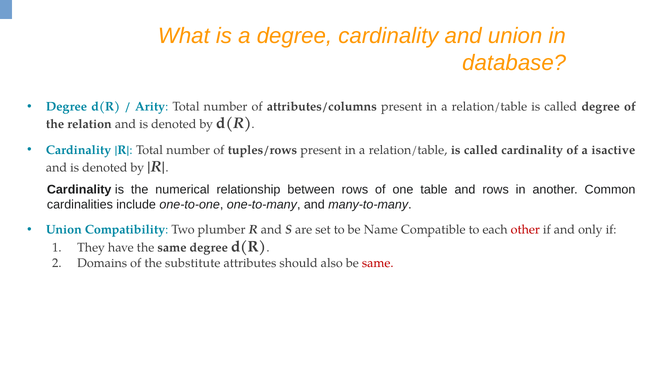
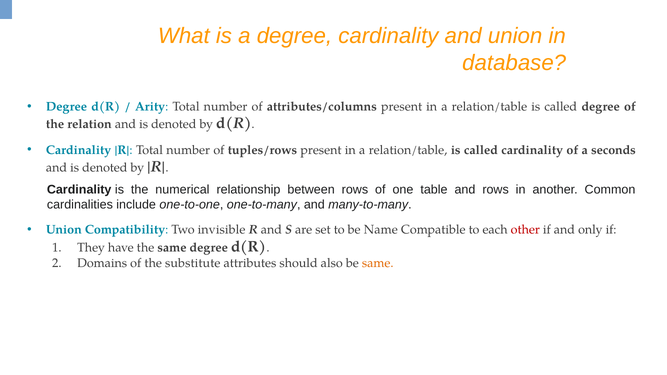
isactive: isactive -> seconds (613, 150)
plumber: plumber -> invisible (222, 230)
same colour: red -> orange (378, 263)
